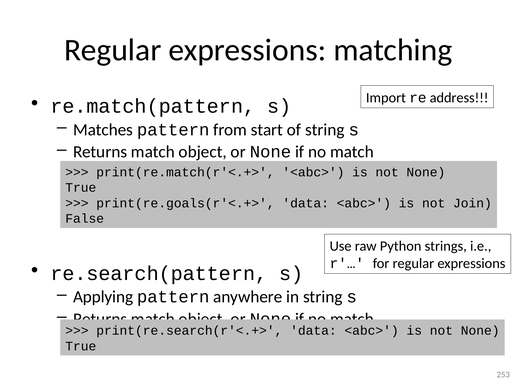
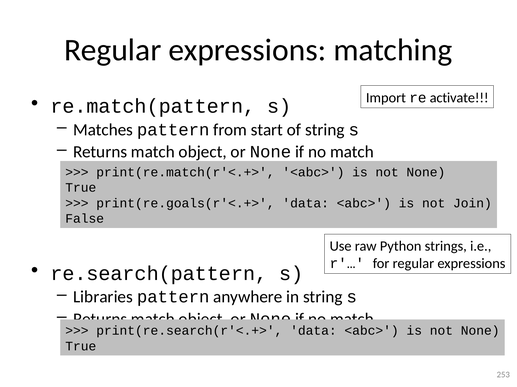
address: address -> activate (459, 98)
Applying: Applying -> Libraries (103, 297)
